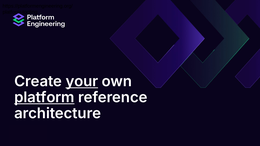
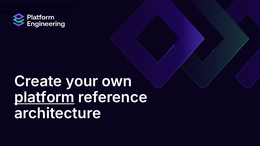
your underline: present -> none (82, 82)
